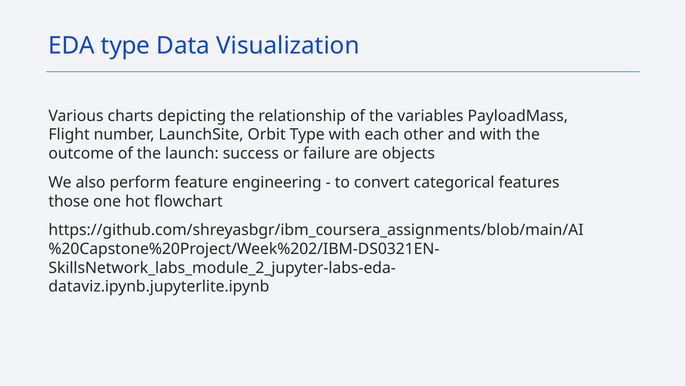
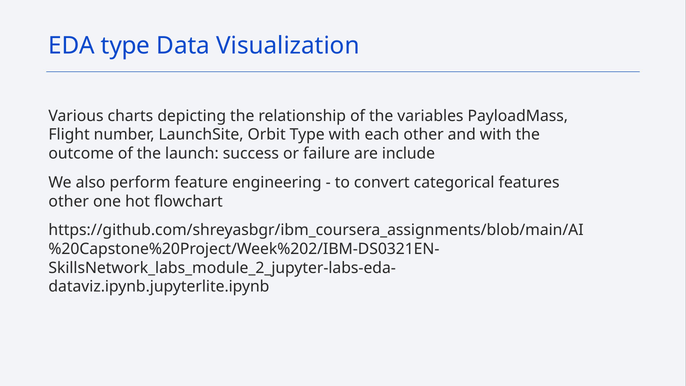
objects: objects -> include (408, 154)
those: those -> other (69, 201)
